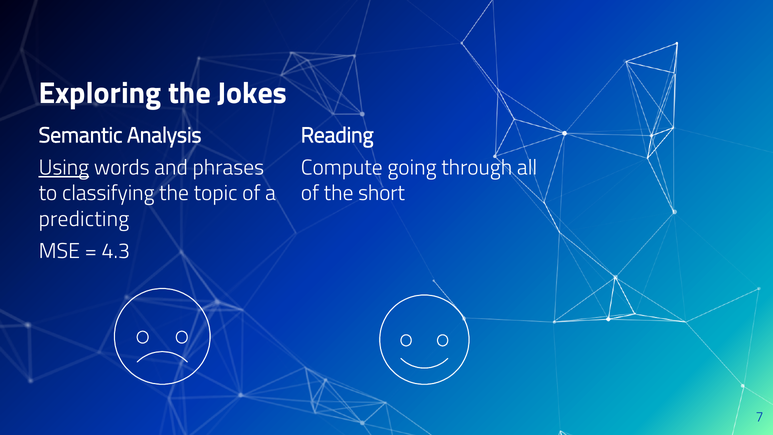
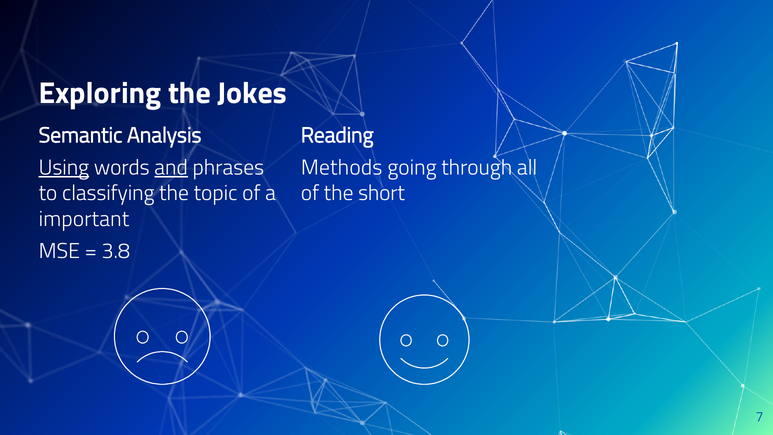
and underline: none -> present (171, 167)
Compute: Compute -> Methods (342, 167)
predicting: predicting -> important (84, 219)
4.3: 4.3 -> 3.8 (116, 251)
